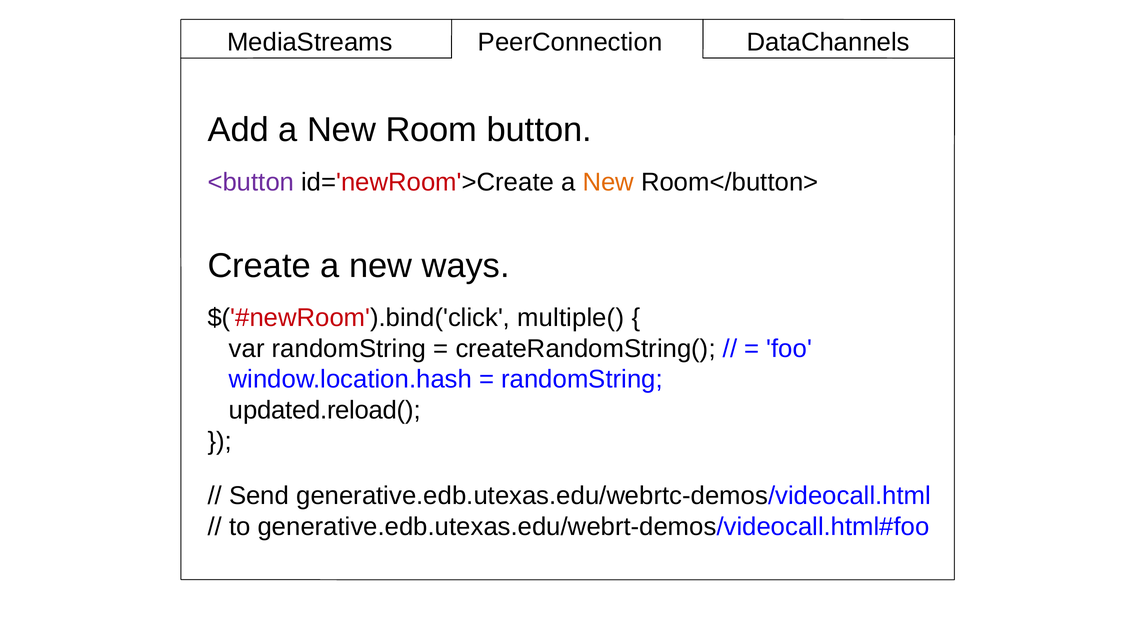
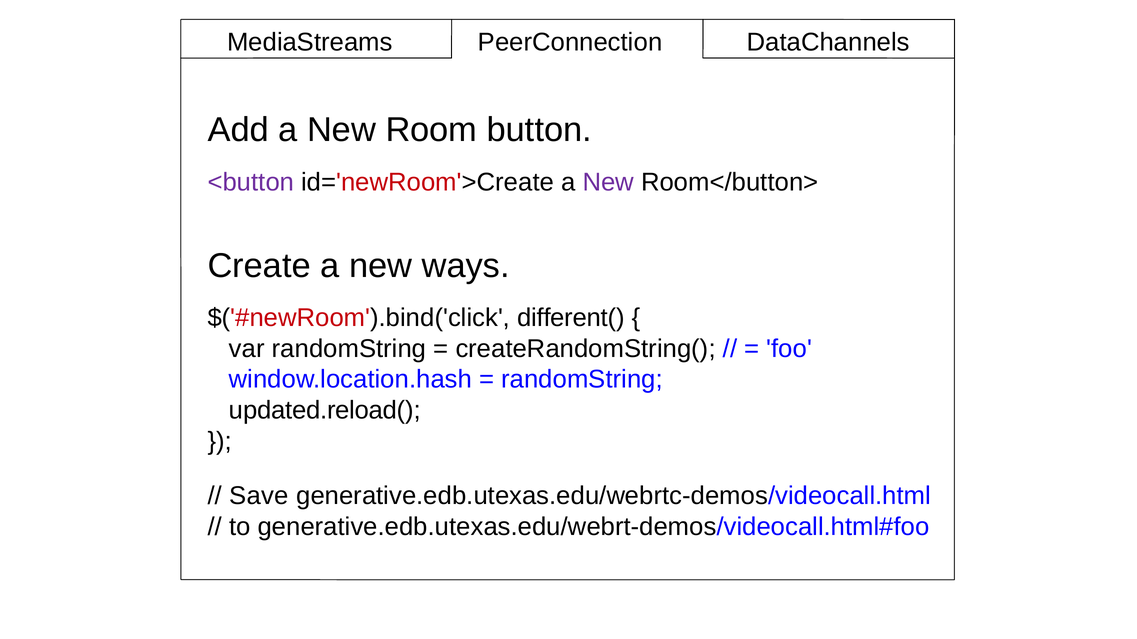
New colour: orange -> purple (608, 183)
multiple(: multiple( -> different( (571, 318)
Send: Send -> Save (259, 496)
